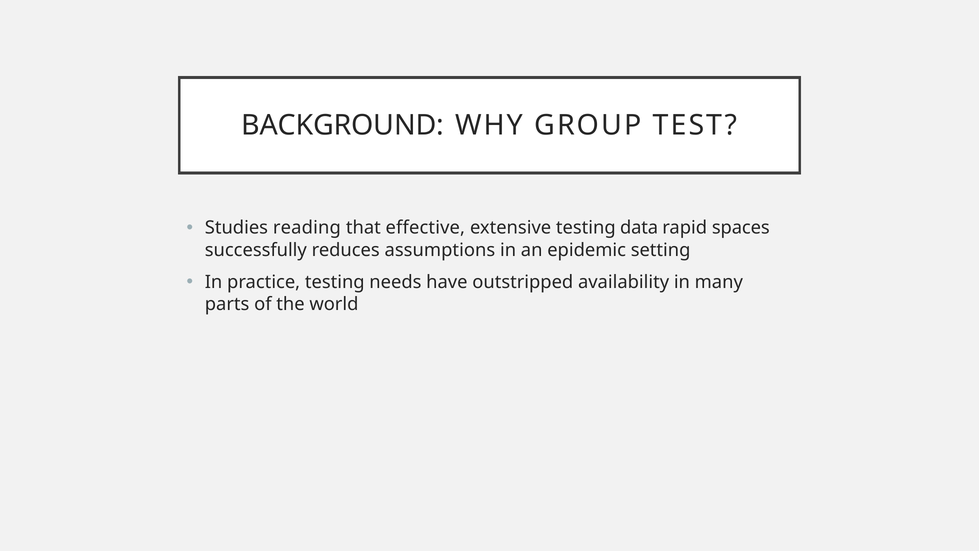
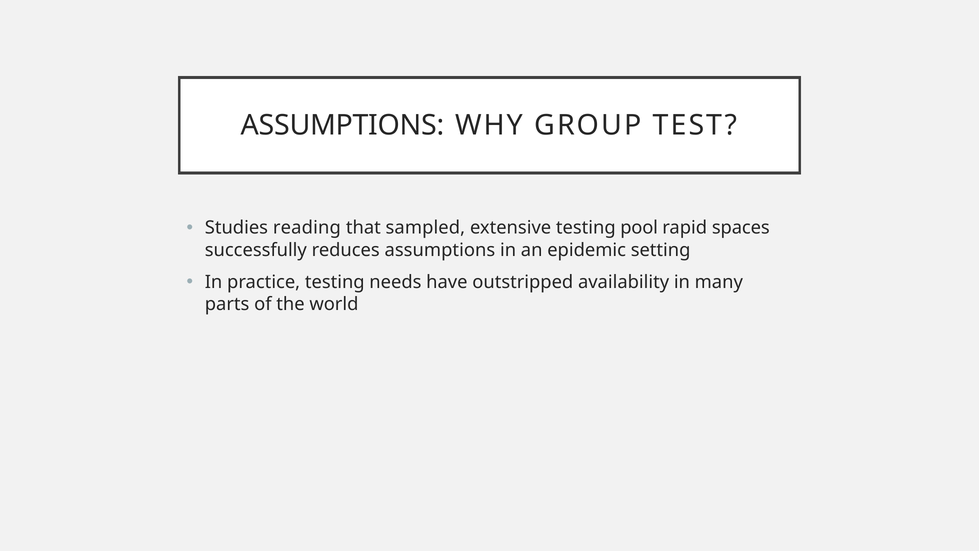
BACKGROUND: BACKGROUND -> ASSUMPTIONS (343, 125)
effective: effective -> sampled (425, 228)
data: data -> pool (639, 228)
